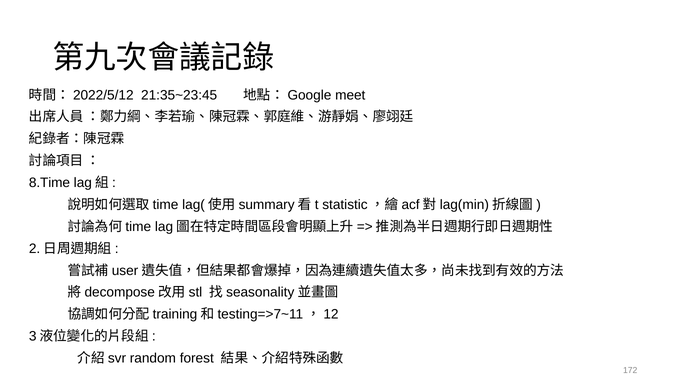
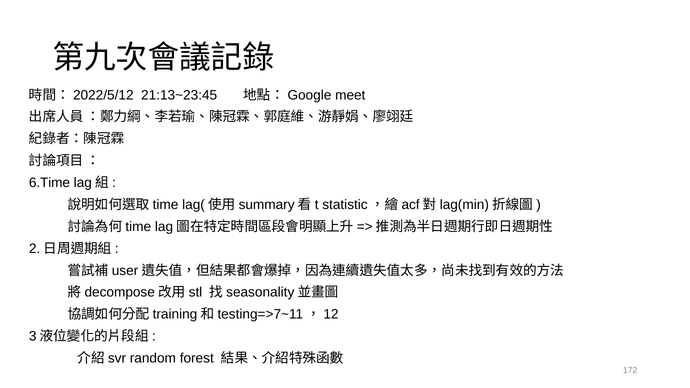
21:35~23:45: 21:35~23:45 -> 21:13~23:45 (179, 95)
8.Time: 8.Time -> 6.Time (49, 183)
